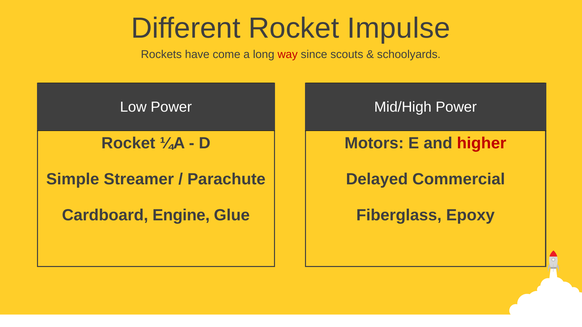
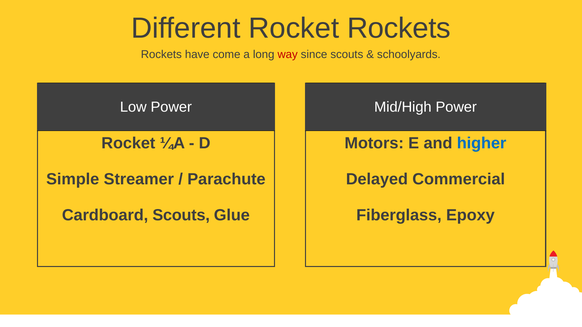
Rocket Impulse: Impulse -> Rockets (399, 28)
higher colour: red -> blue (482, 143)
Cardboard Engine: Engine -> Scouts (181, 215)
